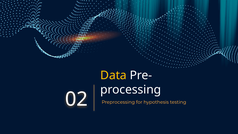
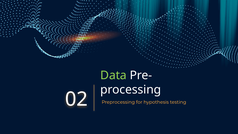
Data colour: yellow -> light green (113, 75)
